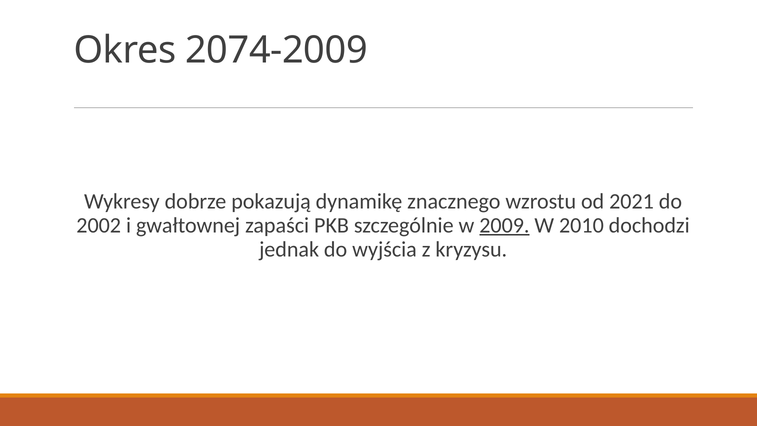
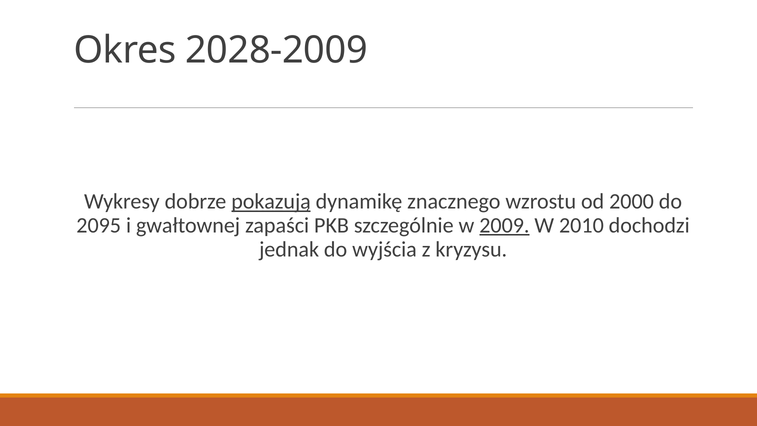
2074-2009: 2074-2009 -> 2028-2009 (276, 50)
pokazują underline: none -> present (271, 202)
2021: 2021 -> 2000 (632, 202)
2002: 2002 -> 2095 (99, 225)
